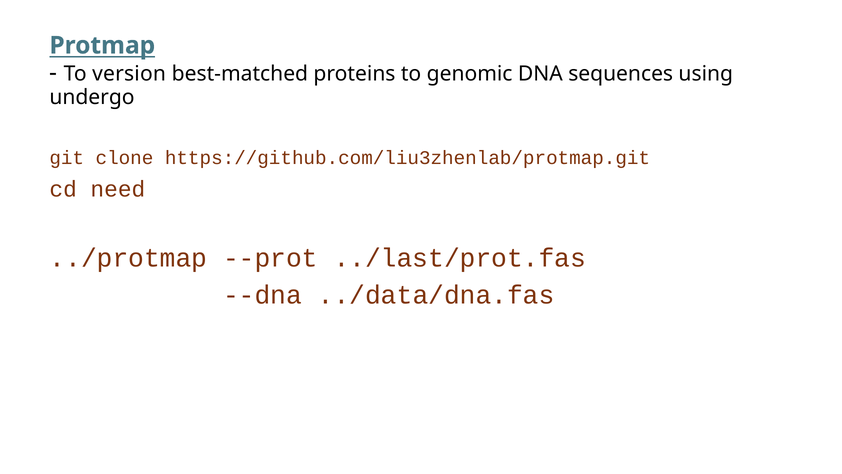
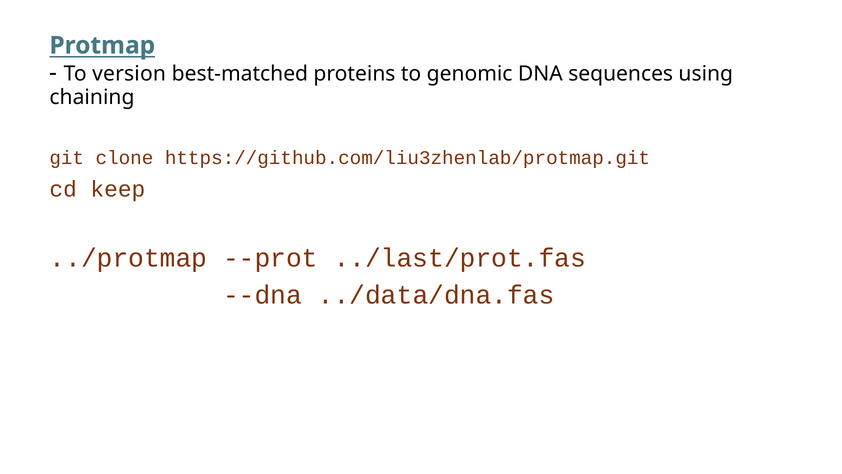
undergo: undergo -> chaining (92, 97)
need: need -> keep (118, 189)
